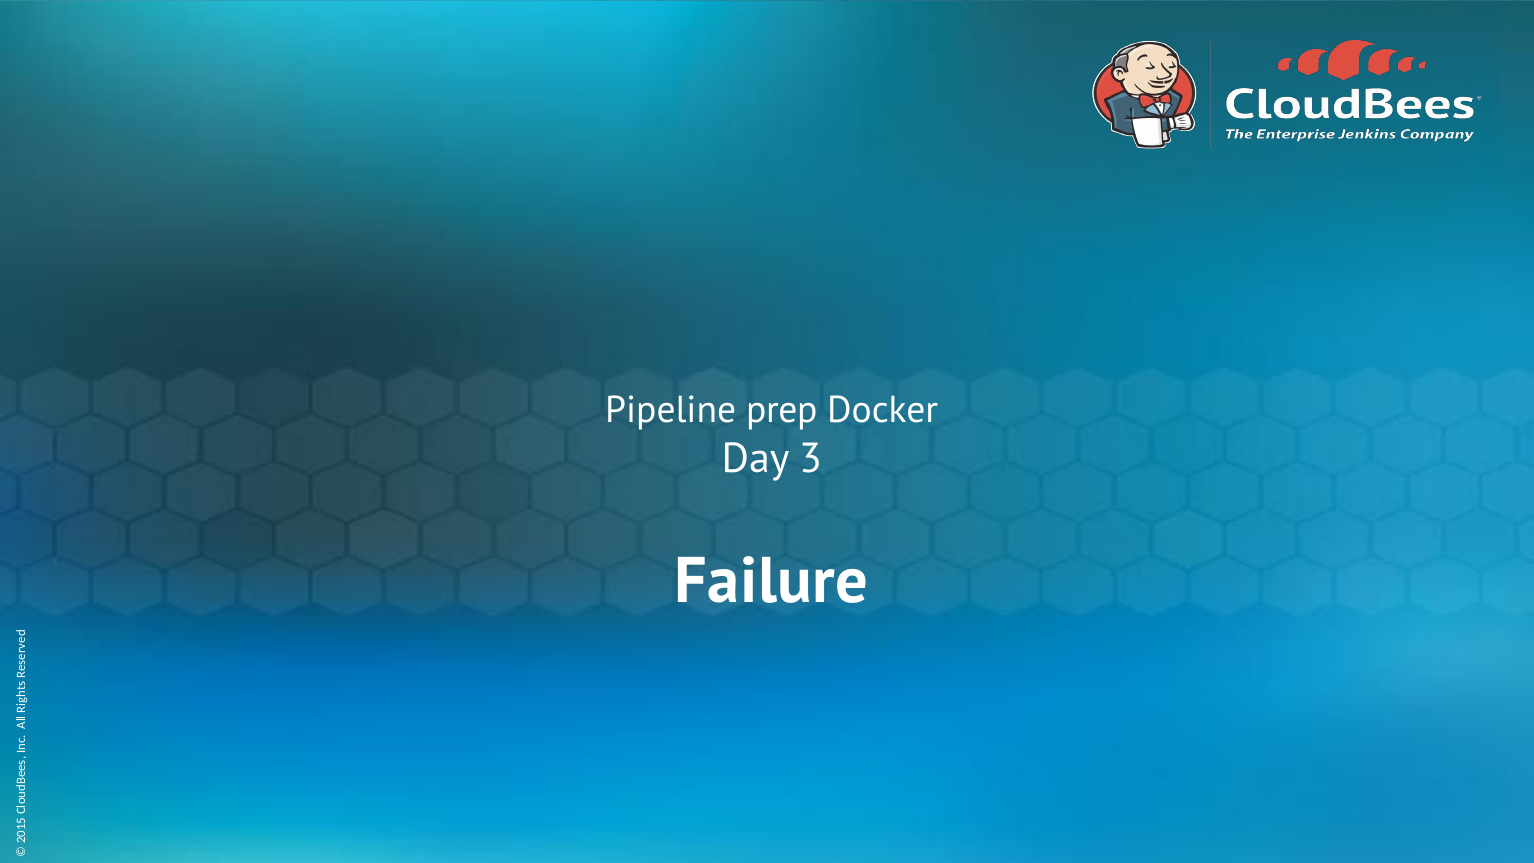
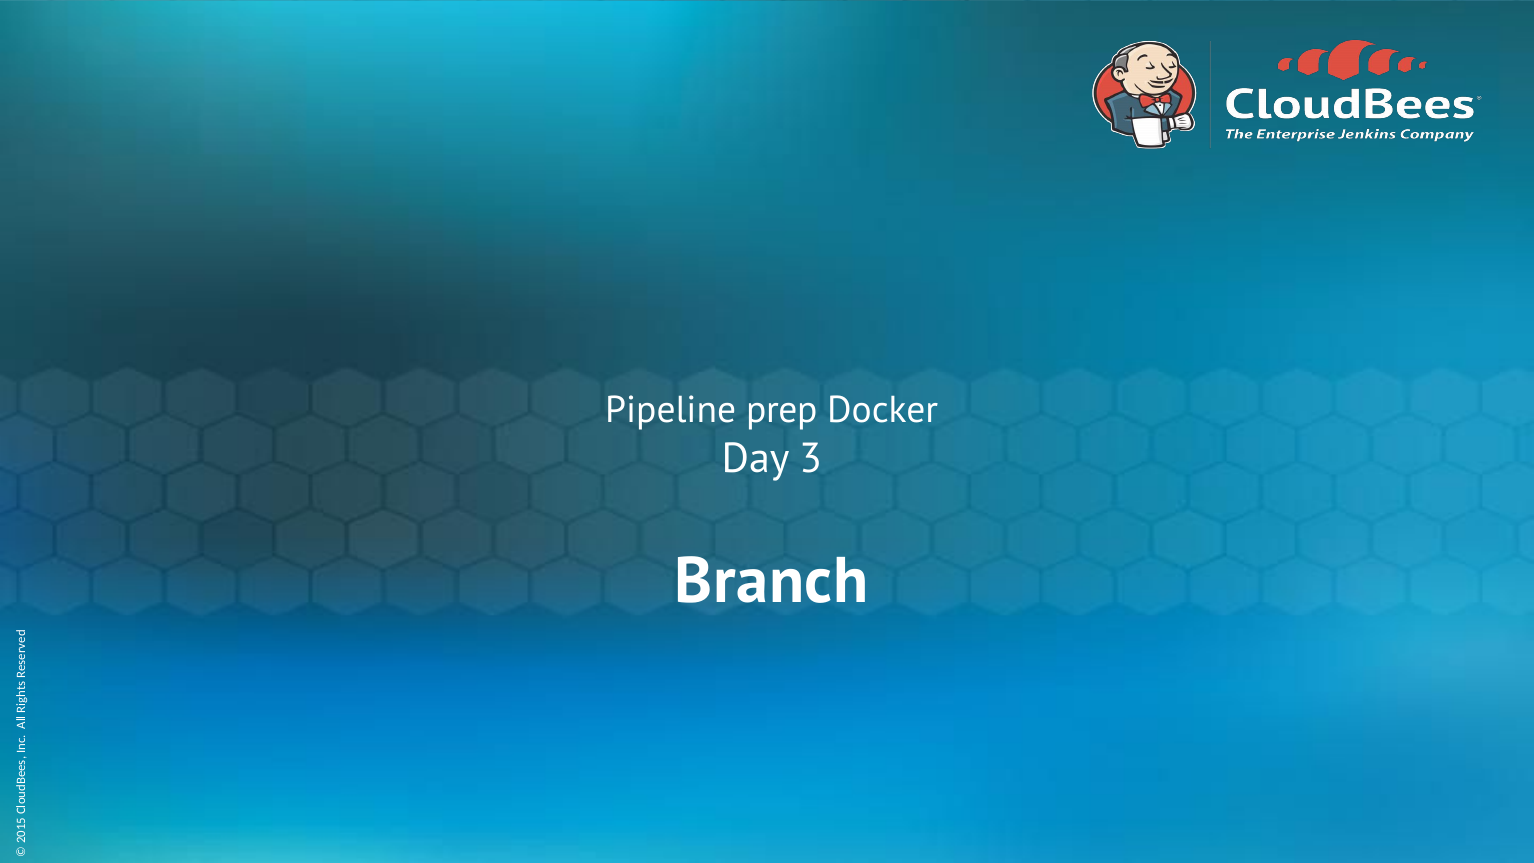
Failure: Failure -> Branch (772, 581)
